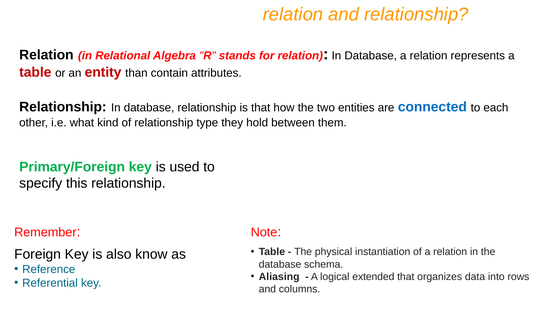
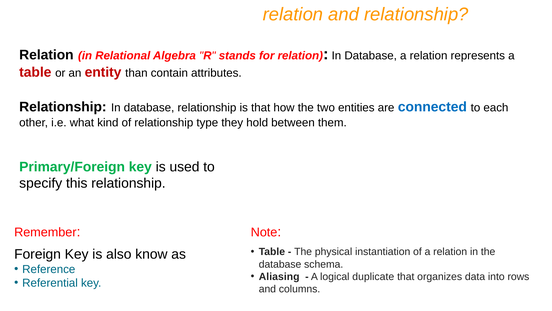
extended: extended -> duplicate (373, 276)
